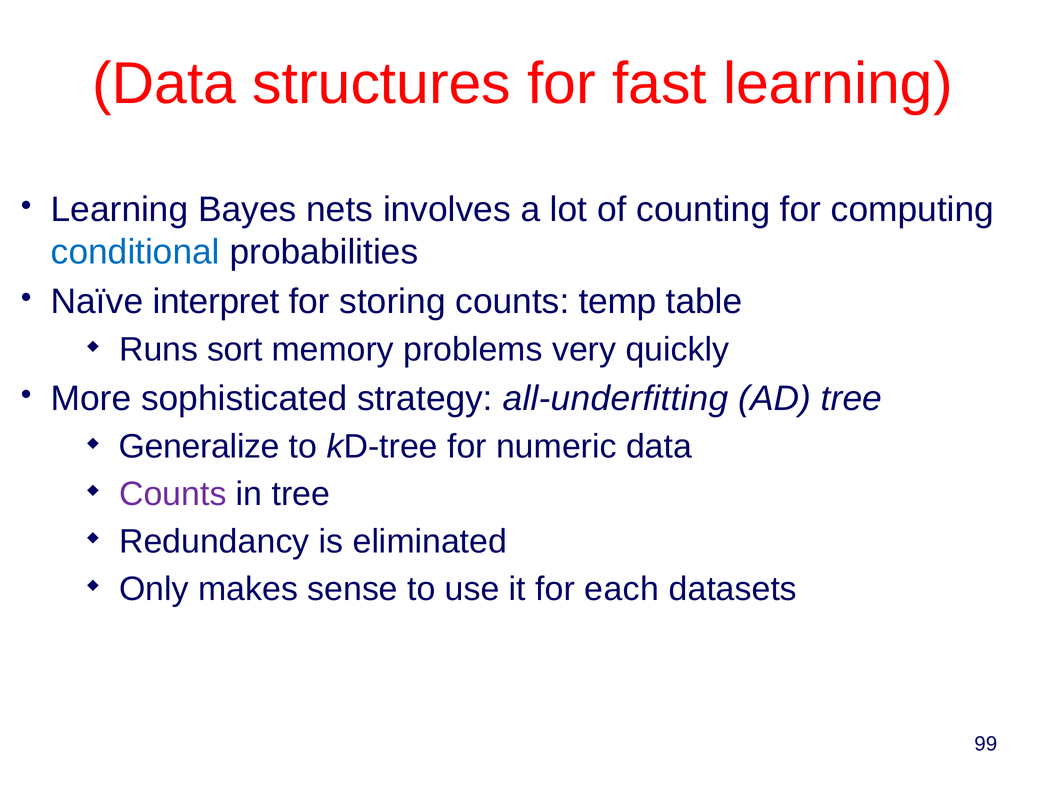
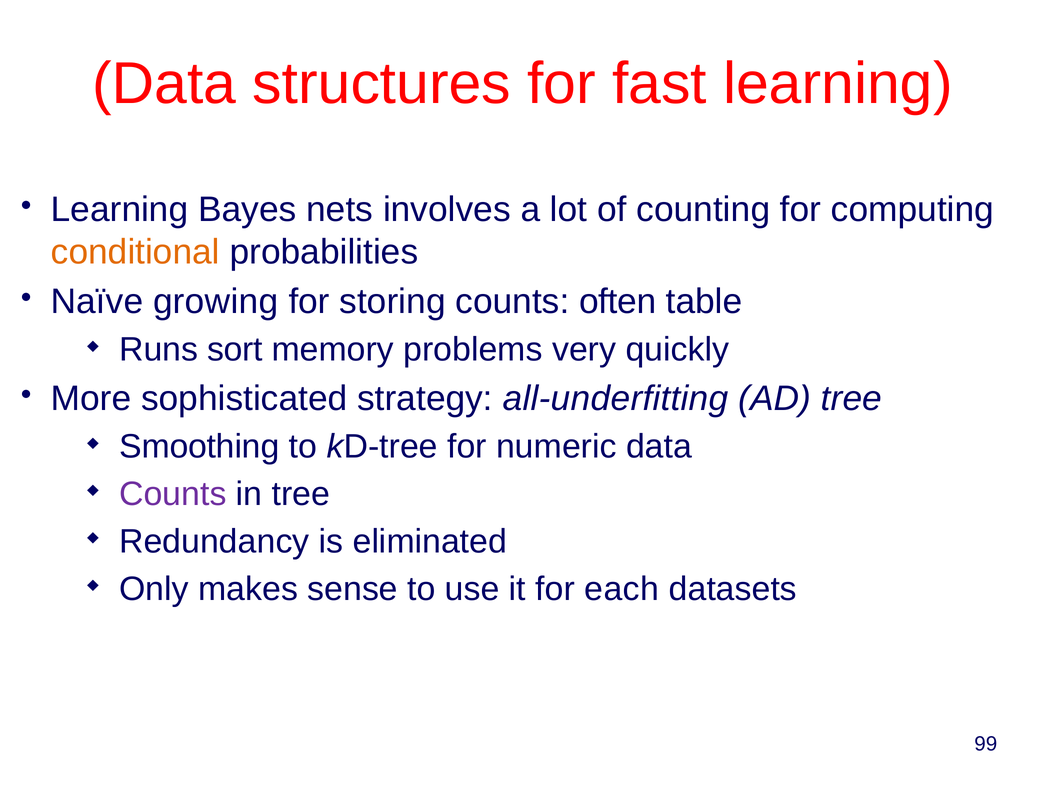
conditional colour: blue -> orange (135, 252)
interpret: interpret -> growing (216, 301)
temp: temp -> often (618, 301)
Generalize: Generalize -> Smoothing (199, 446)
